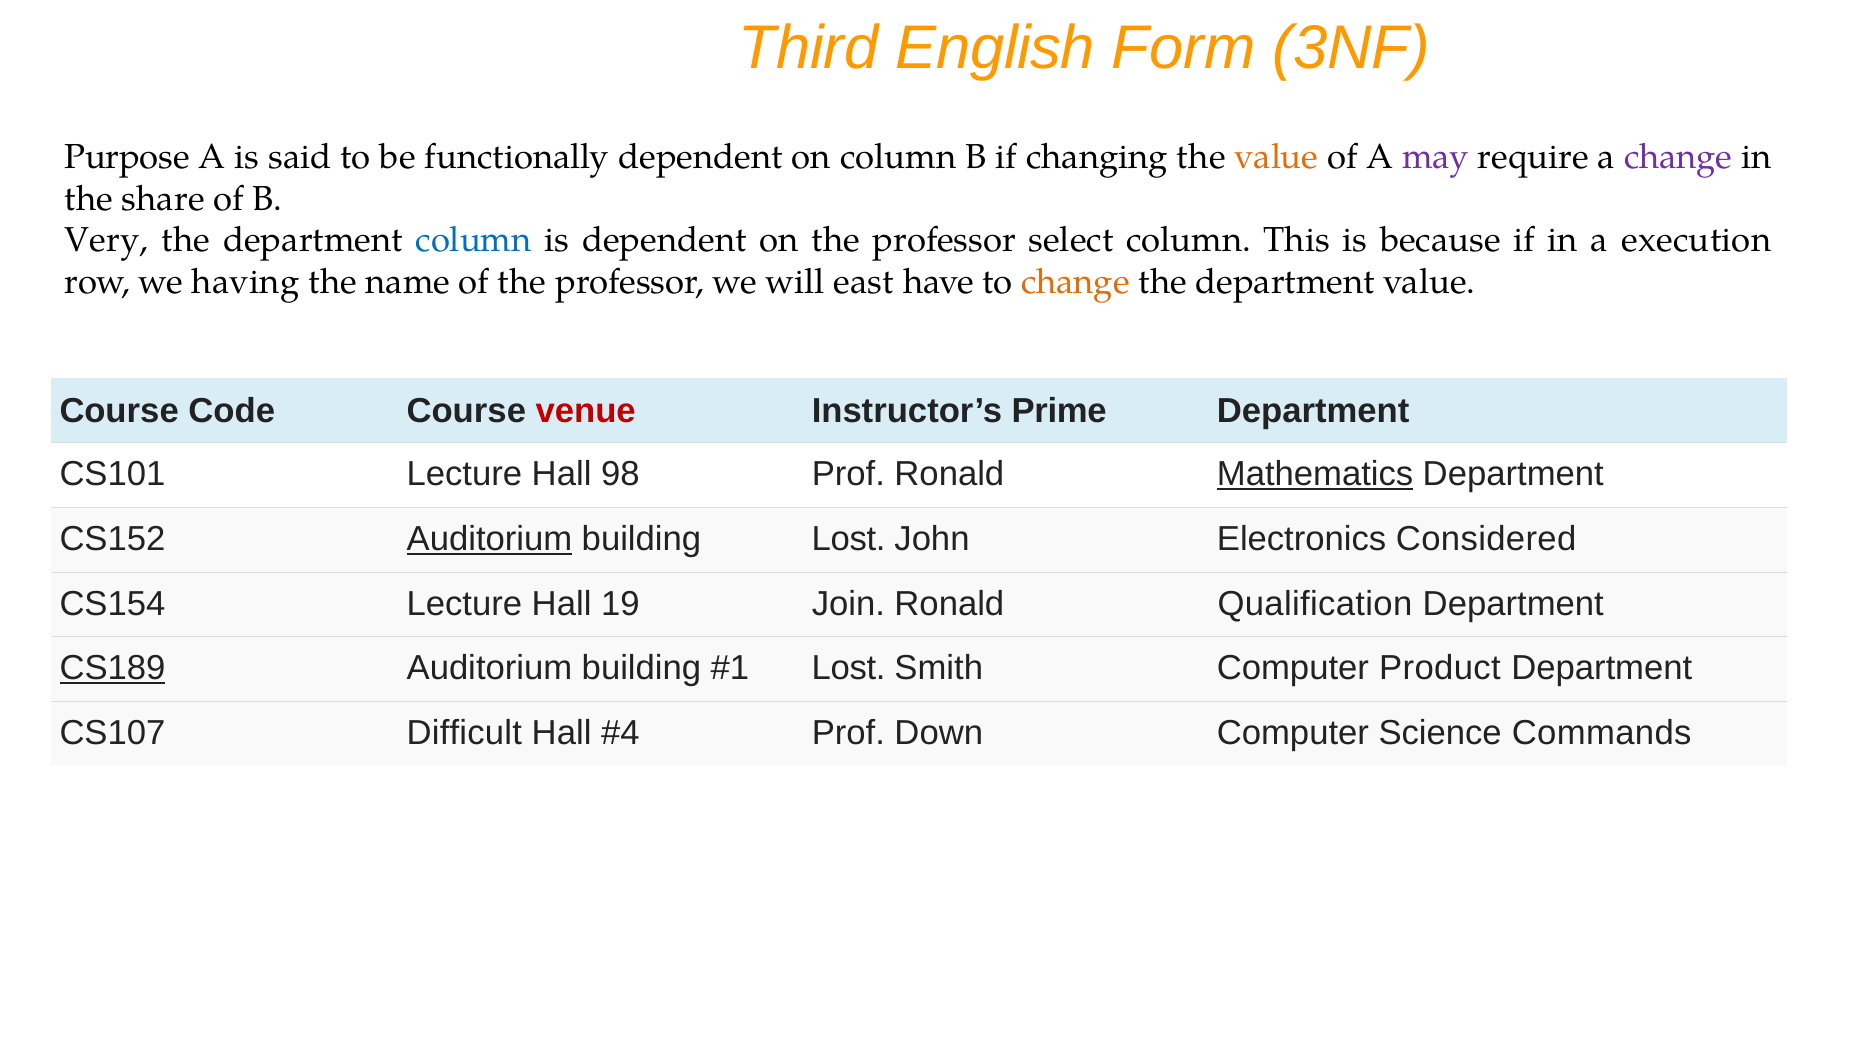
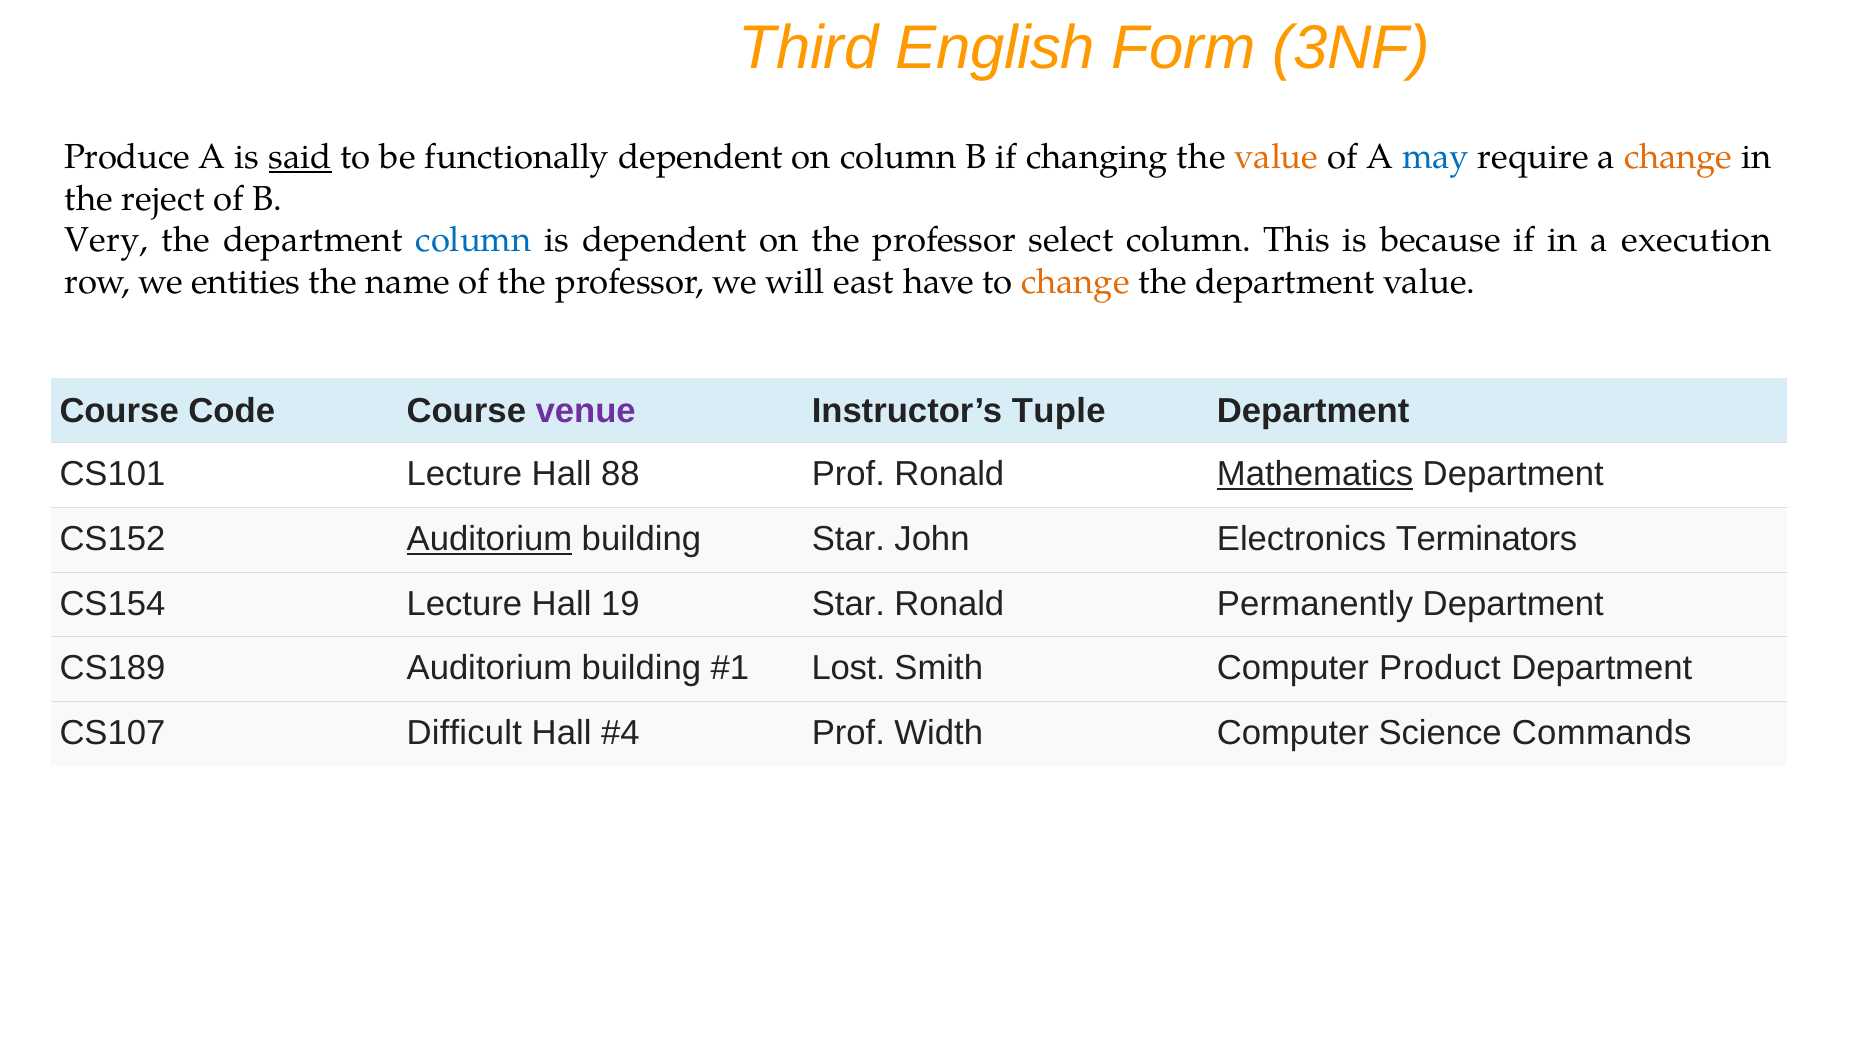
Purpose: Purpose -> Produce (127, 157)
said underline: none -> present (300, 157)
may colour: purple -> blue (1436, 157)
change colour: purple -> orange (1678, 157)
share: share -> reject (163, 199)
having: having -> entities (246, 282)
venue colour: red -> purple (586, 411)
Prime: Prime -> Tuple (1059, 411)
98: 98 -> 88 (620, 474)
building Lost: Lost -> Star (848, 539)
Considered: Considered -> Terminators (1487, 539)
19 Join: Join -> Star (848, 604)
Qualification: Qualification -> Permanently (1315, 604)
CS189 underline: present -> none (112, 668)
Down: Down -> Width (939, 733)
